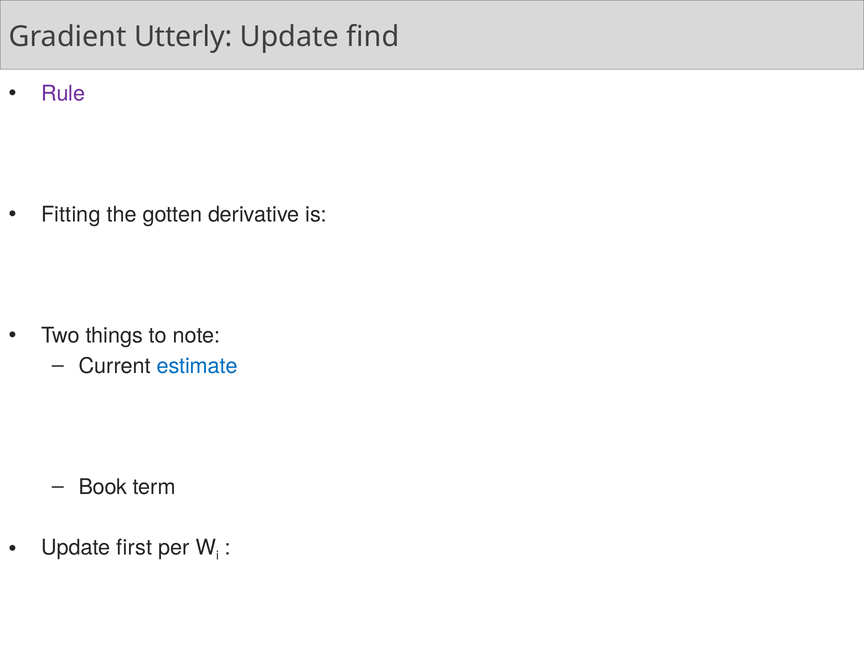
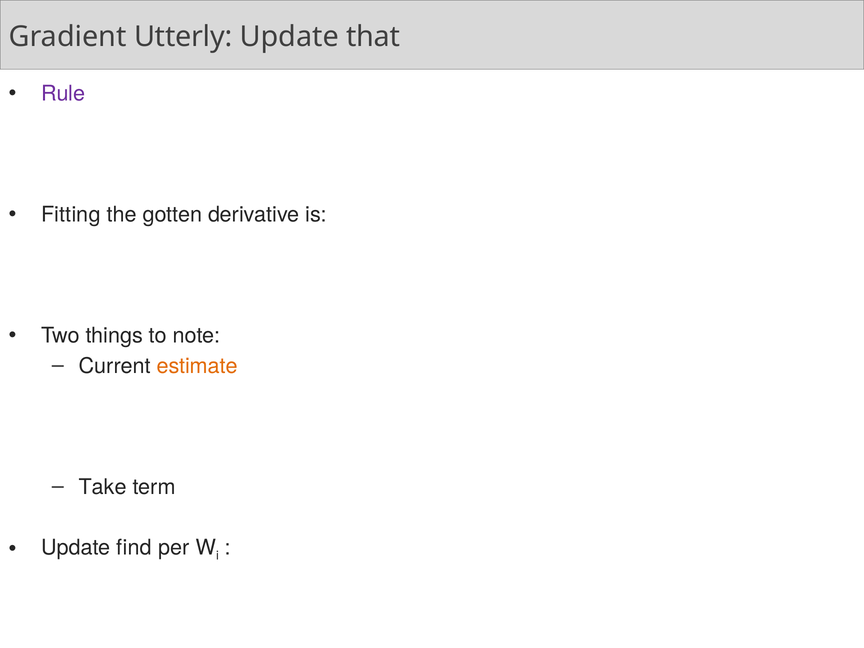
find: find -> that (373, 37)
estimate colour: blue -> orange (197, 366)
Book: Book -> Take (103, 487)
first: first -> find (134, 547)
